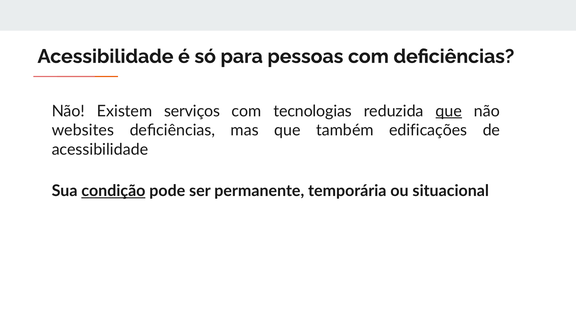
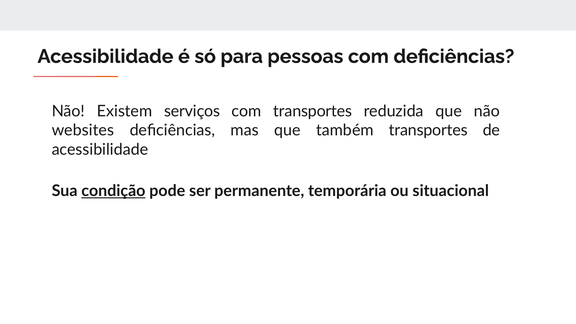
com tecnologias: tecnologias -> transportes (313, 111)
que underline: present -> none (449, 111)
também edificações: edificações -> transportes (428, 130)
